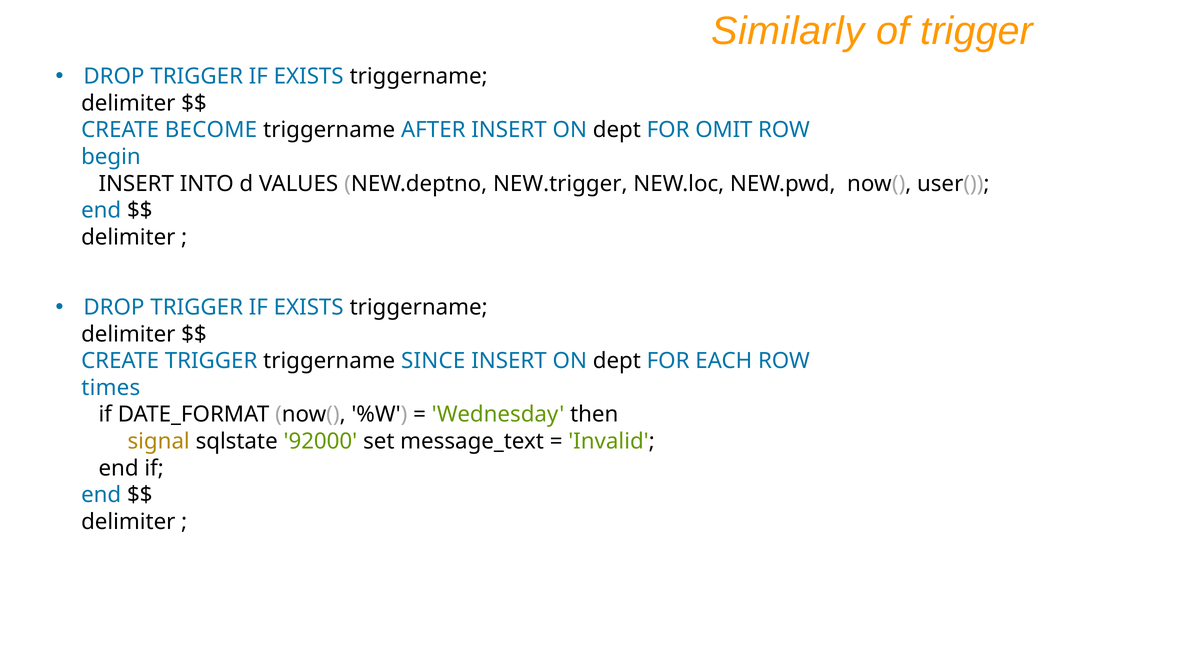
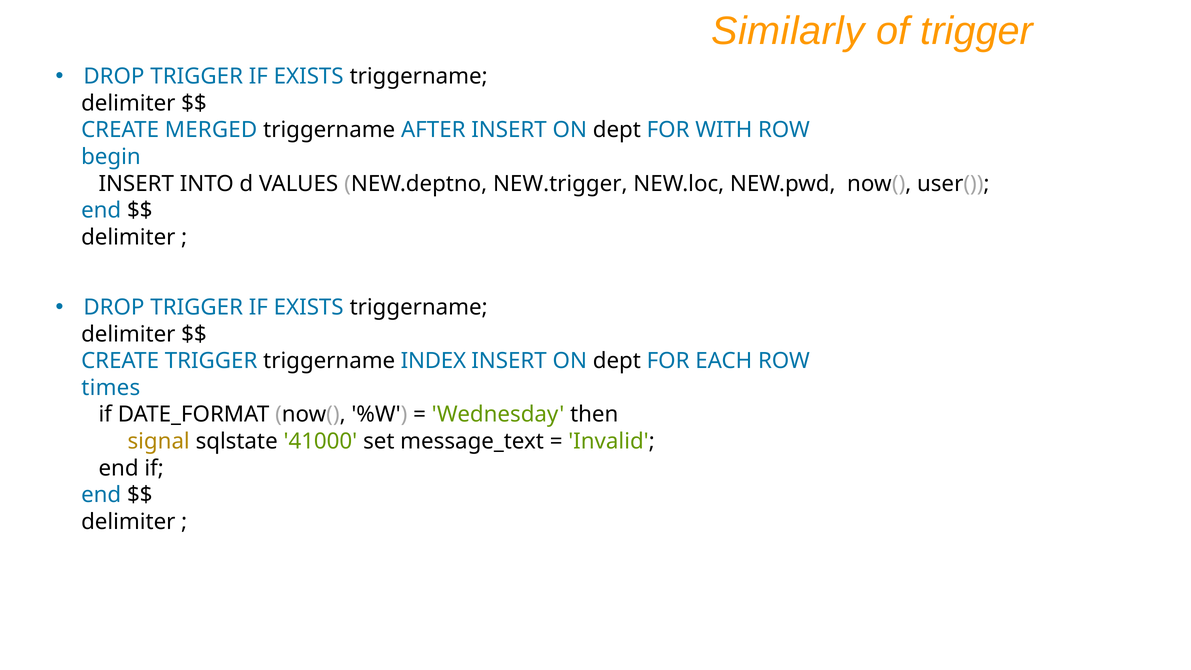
BECOME: BECOME -> MERGED (211, 130)
OMIT: OMIT -> WITH (724, 130)
SINCE: SINCE -> INDEX (433, 361)
92000: 92000 -> 41000 (320, 441)
